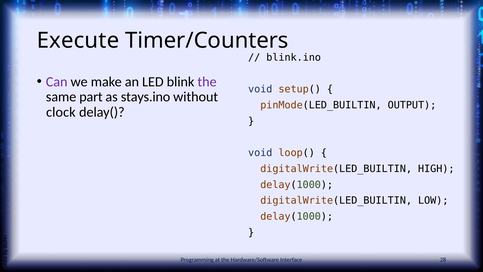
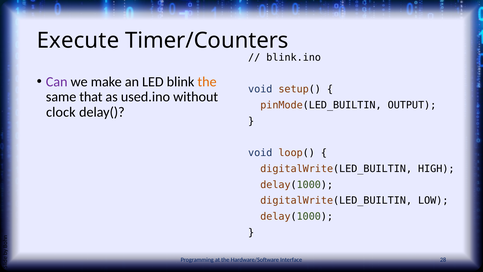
the colour: purple -> orange (207, 82)
part: part -> that (91, 97)
stays.ino: stays.ino -> used.ino (145, 97)
